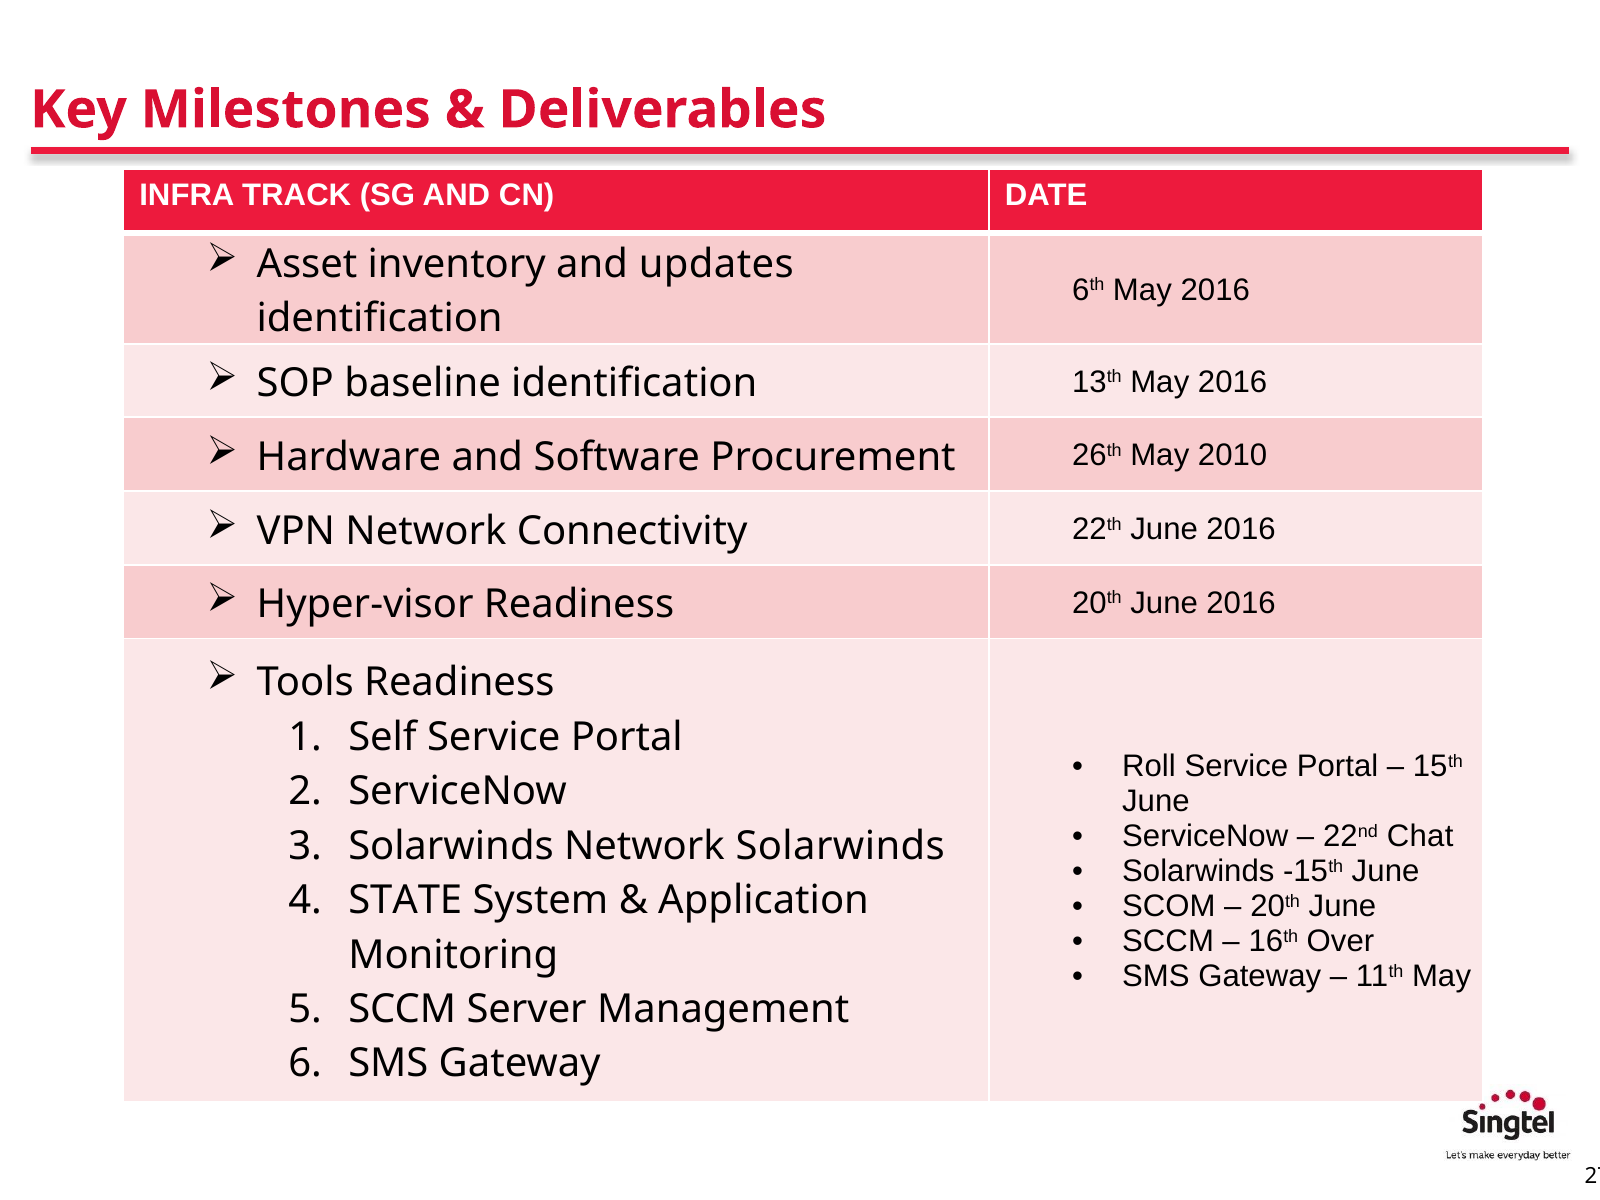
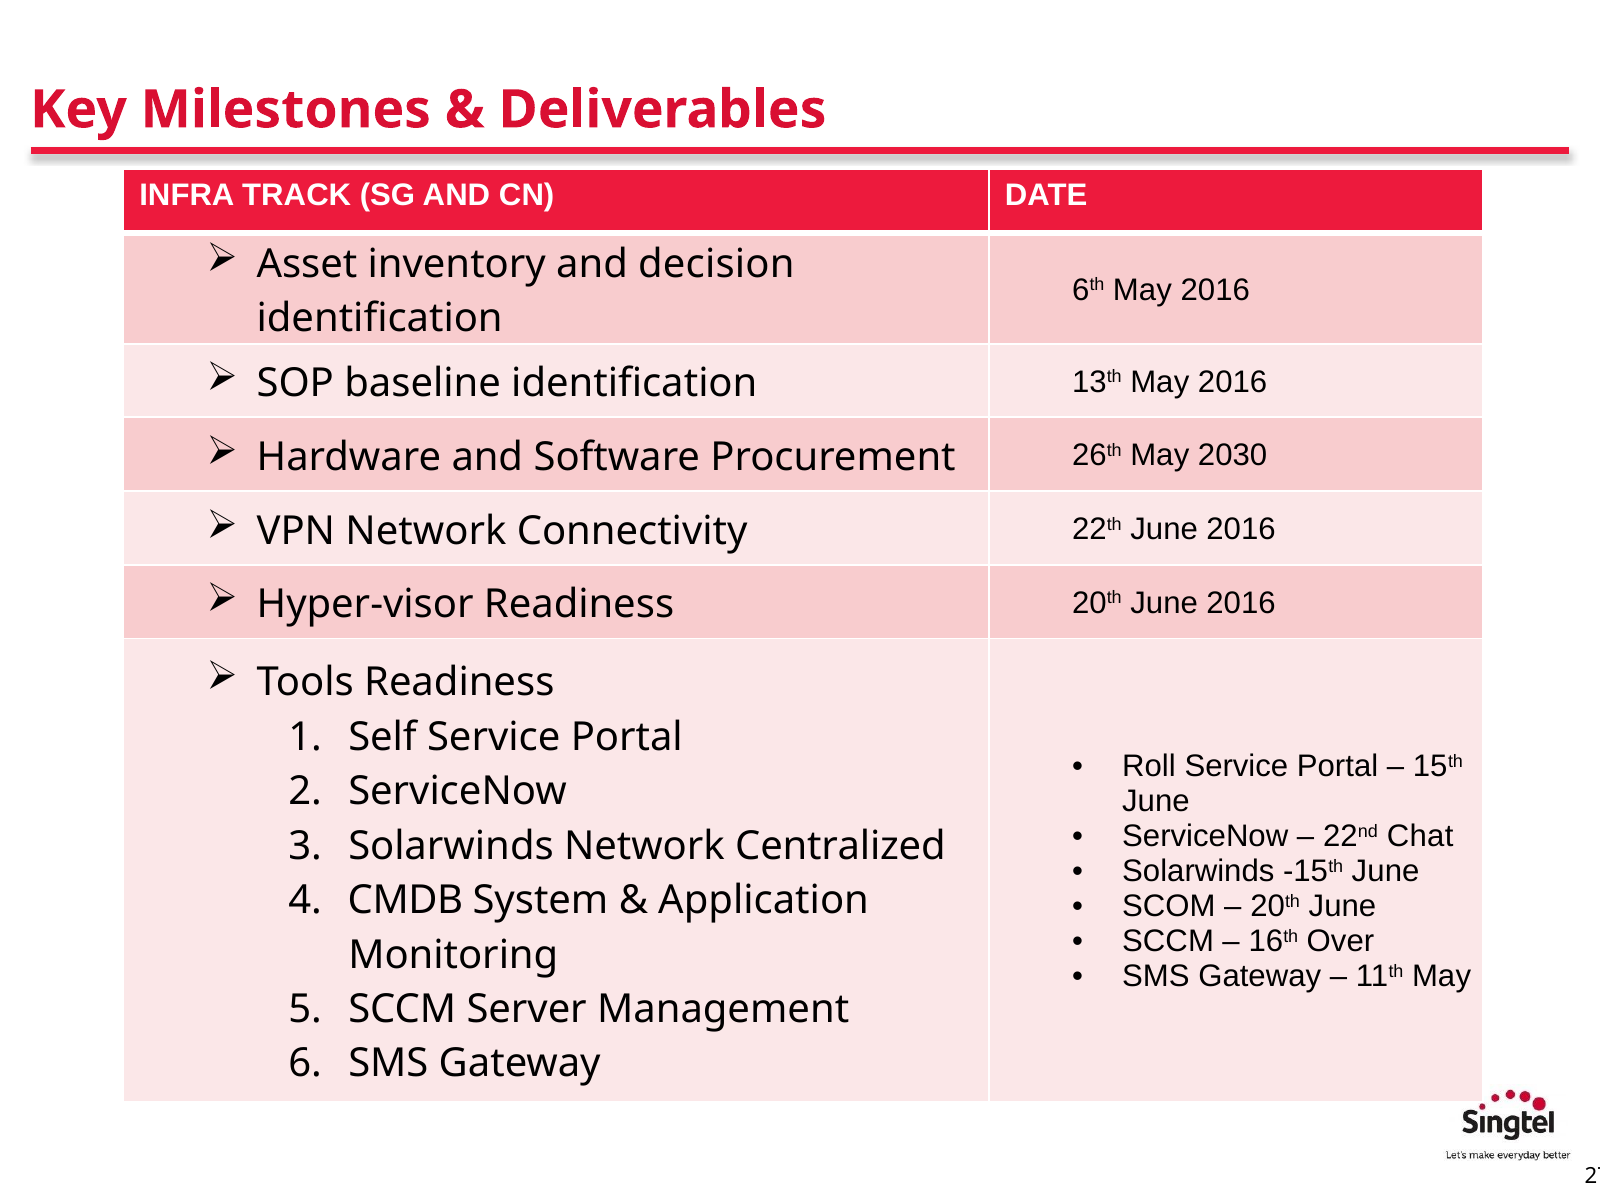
updates: updates -> decision (716, 264)
2010: 2010 -> 2030 (1233, 456)
Network Solarwinds: Solarwinds -> Centralized (840, 846)
STATE: STATE -> CMDB (405, 900)
